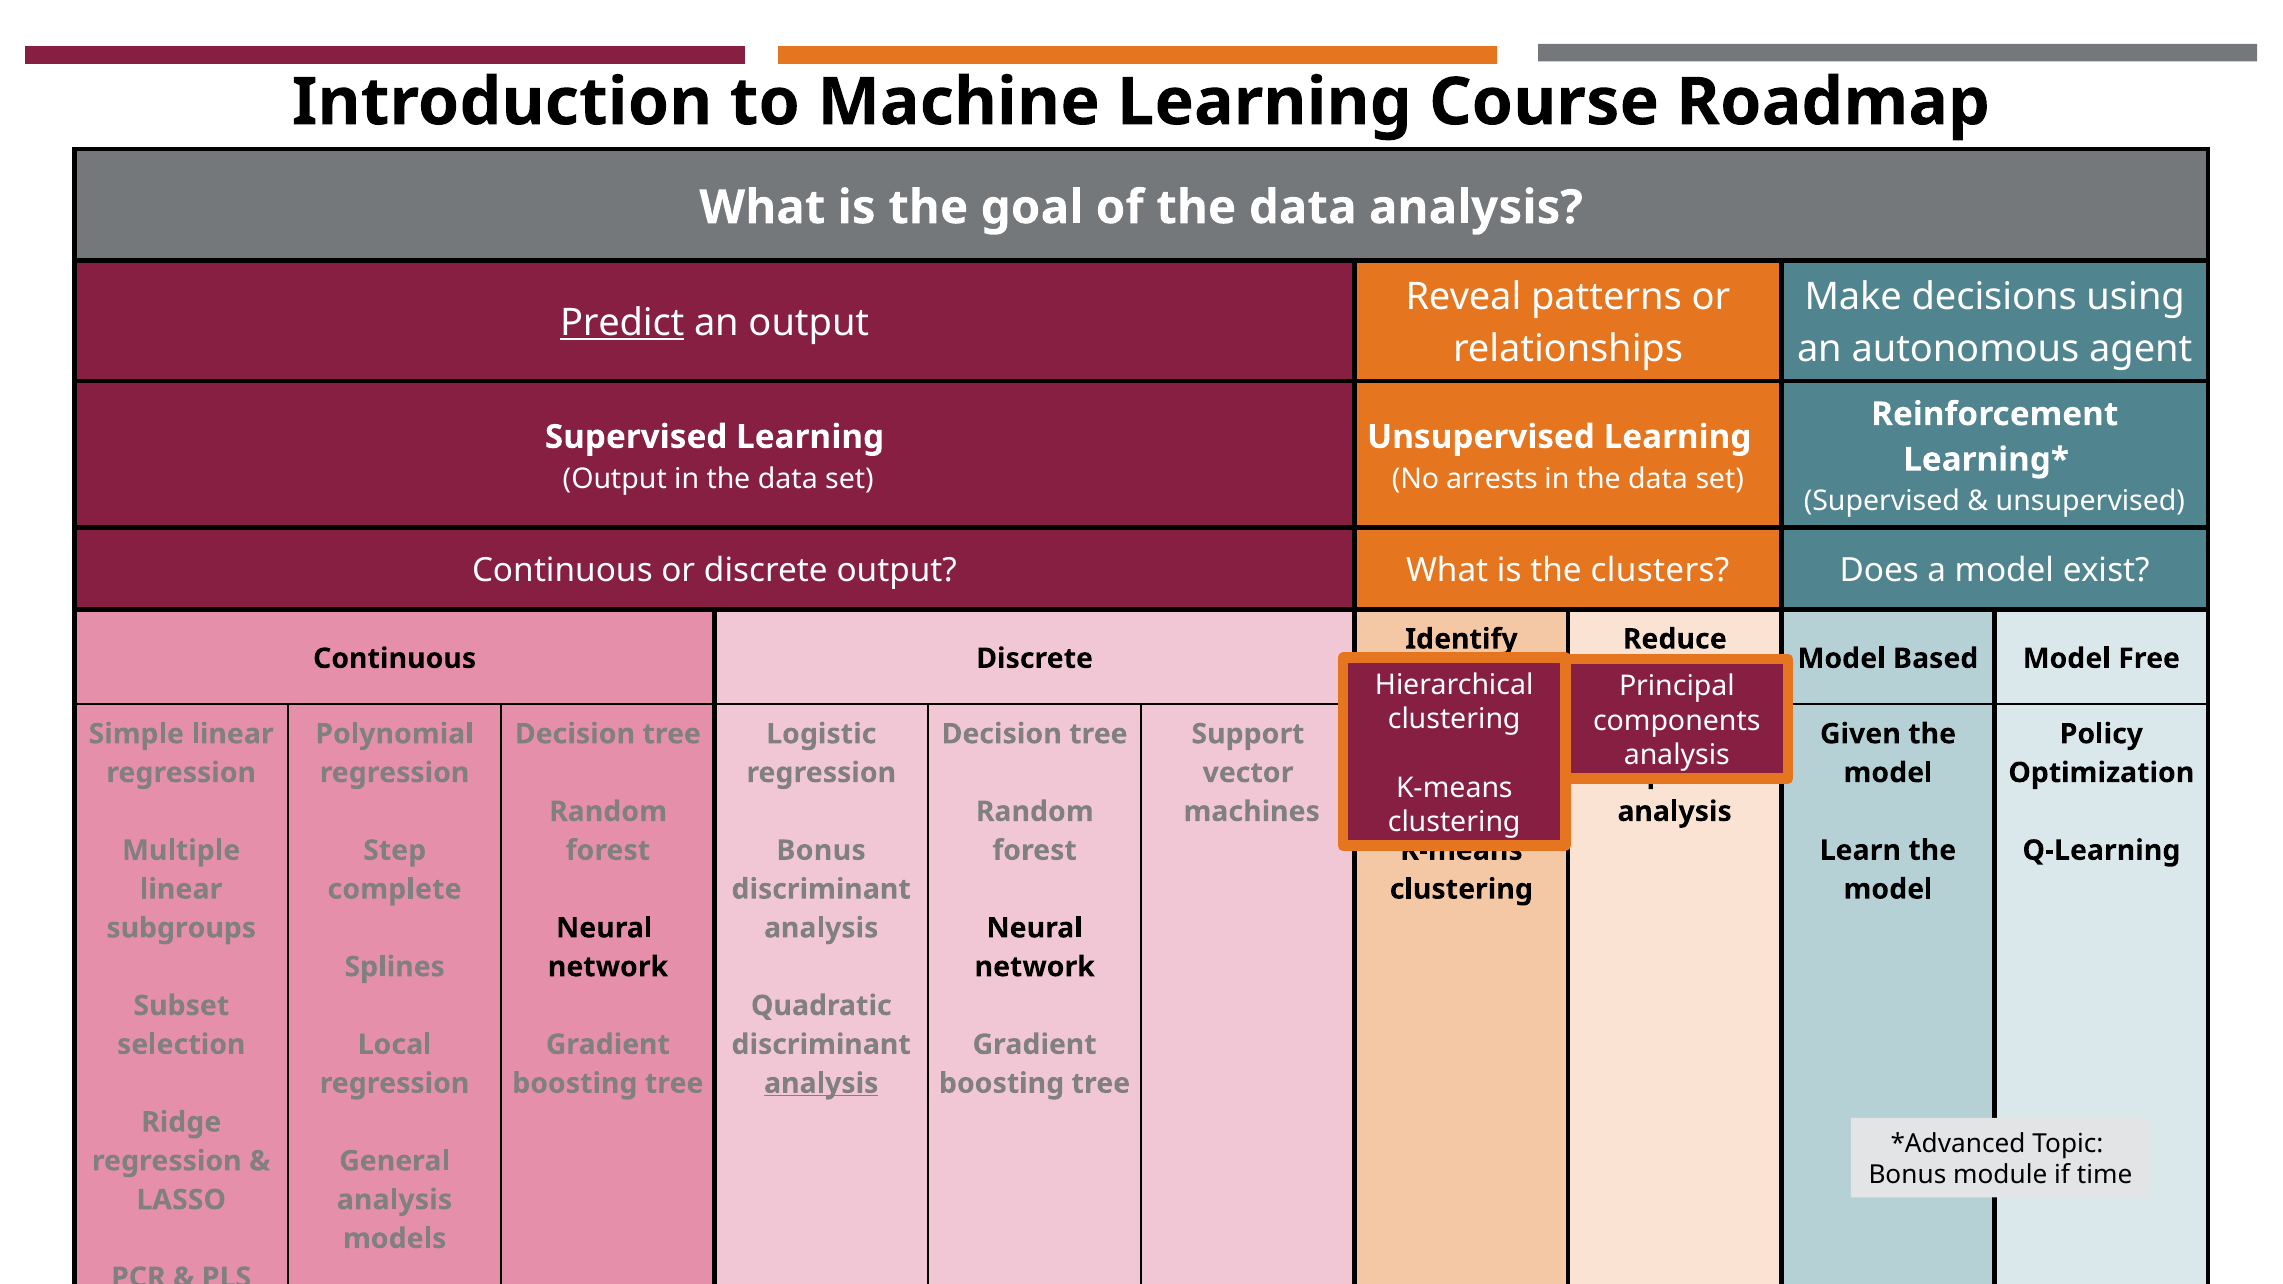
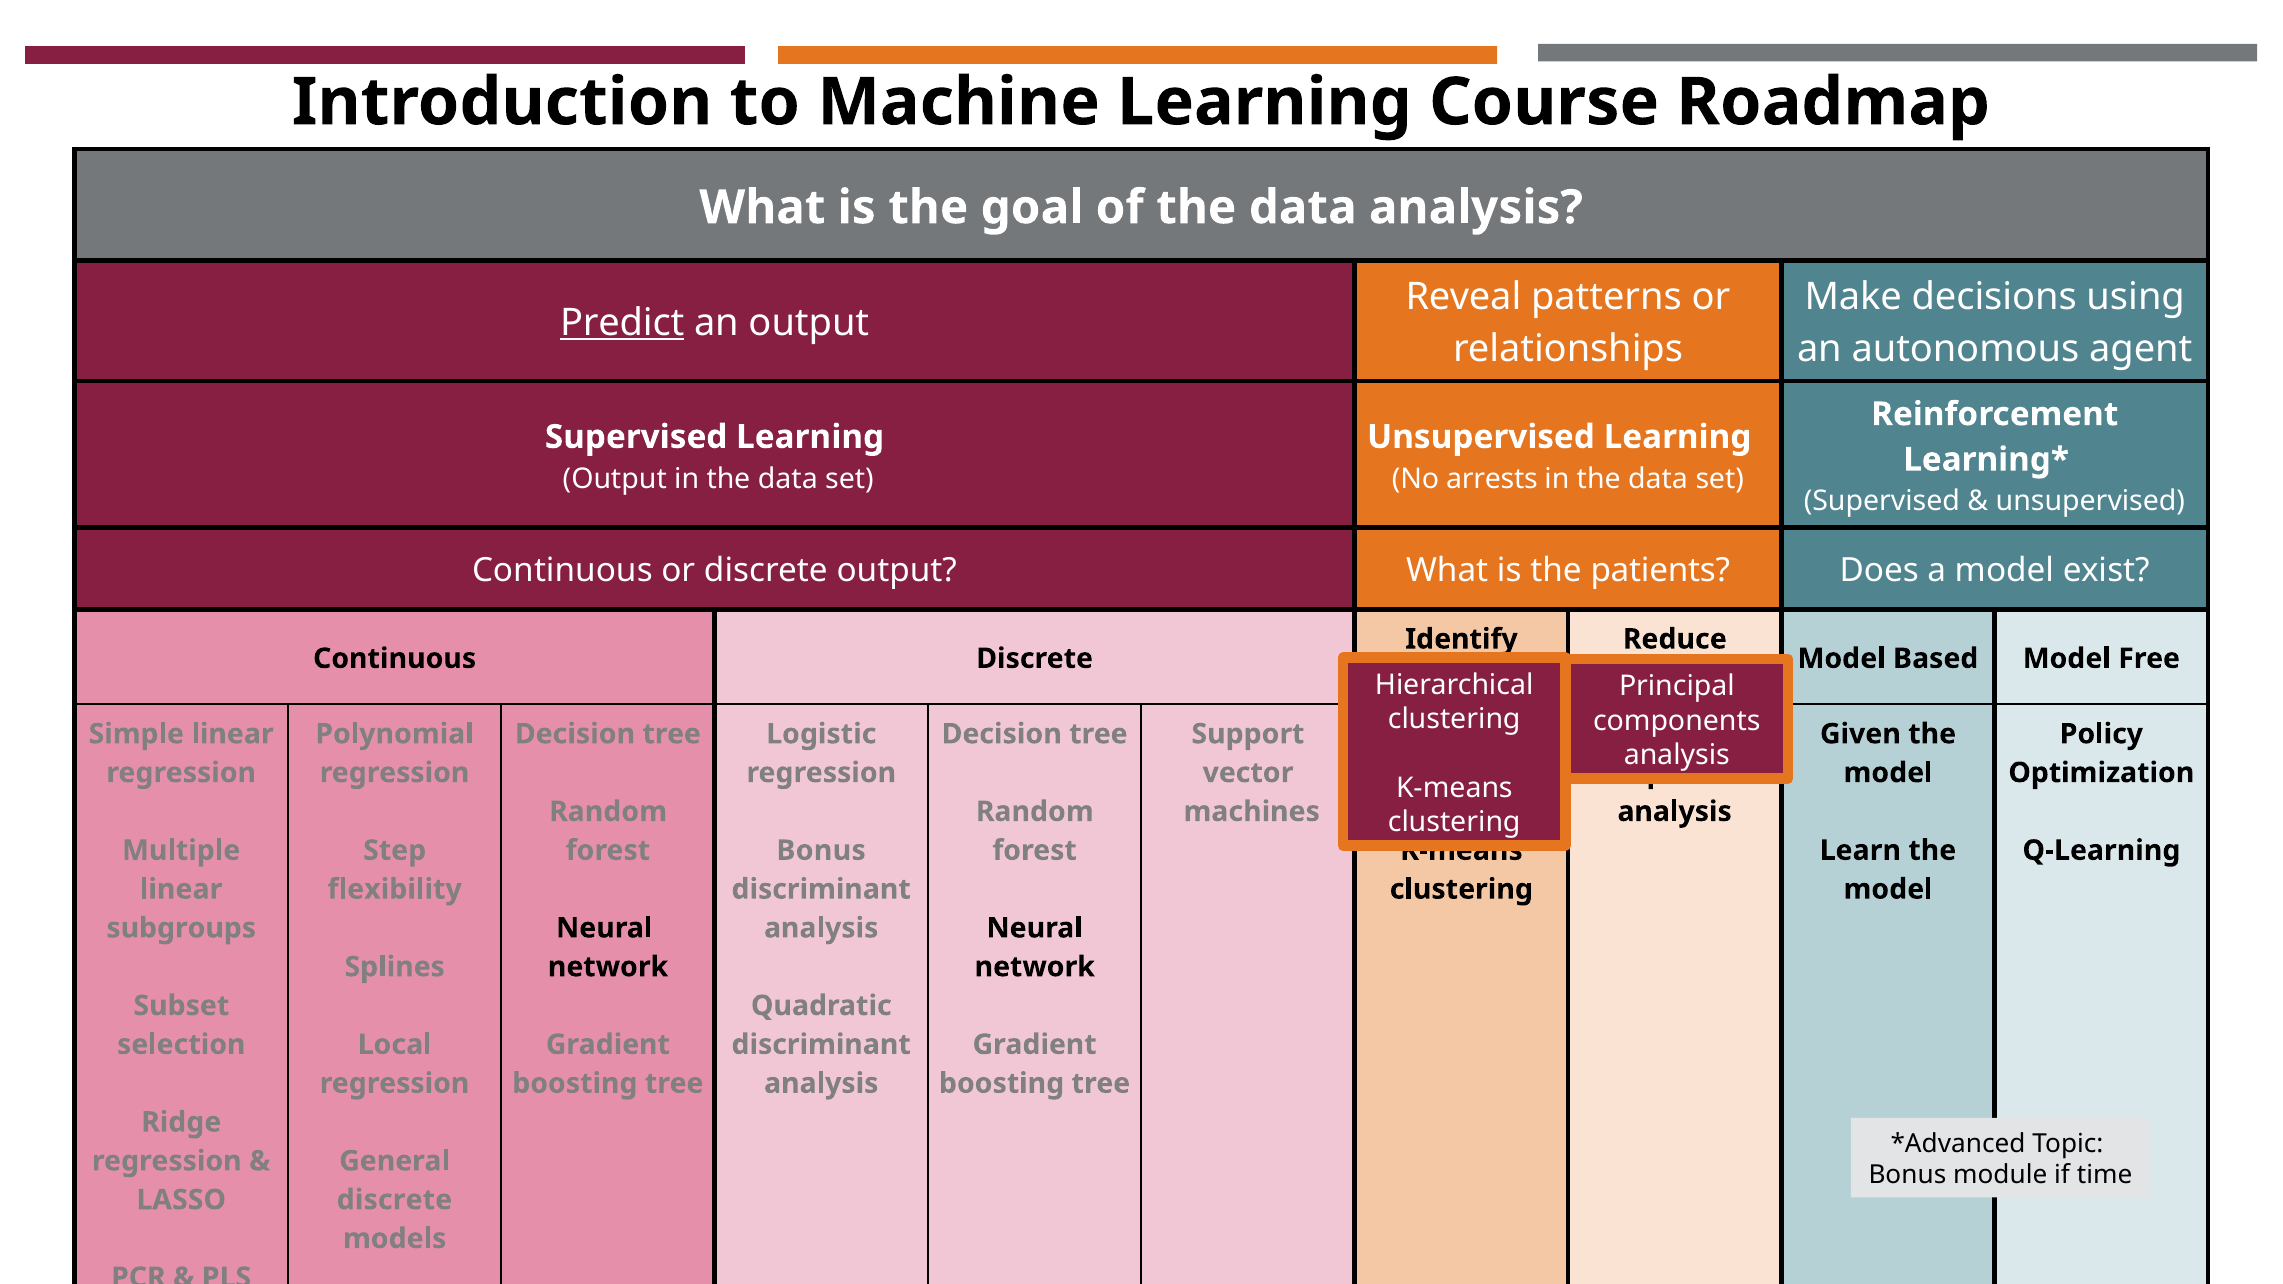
clusters: clusters -> patients (1660, 571)
complete: complete -> flexibility (395, 889)
analysis underline: present -> none (821, 1084)
analysis: analysis -> discrete (394, 1200)
